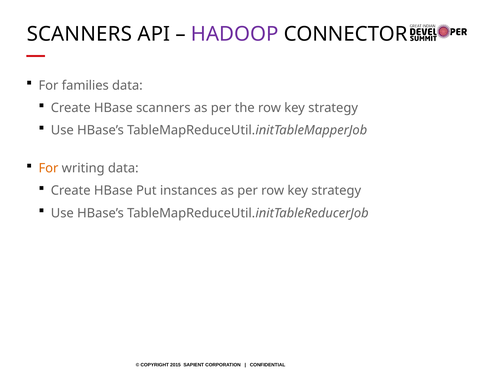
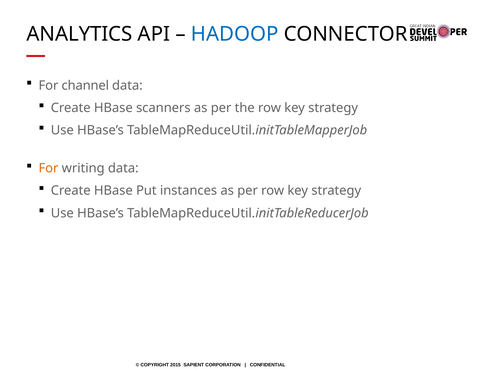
SCANNERS: SCANNERS -> ANALYTICS (79, 34)
HADOOP colour: purple -> blue (235, 34)
families: families -> channel (85, 85)
